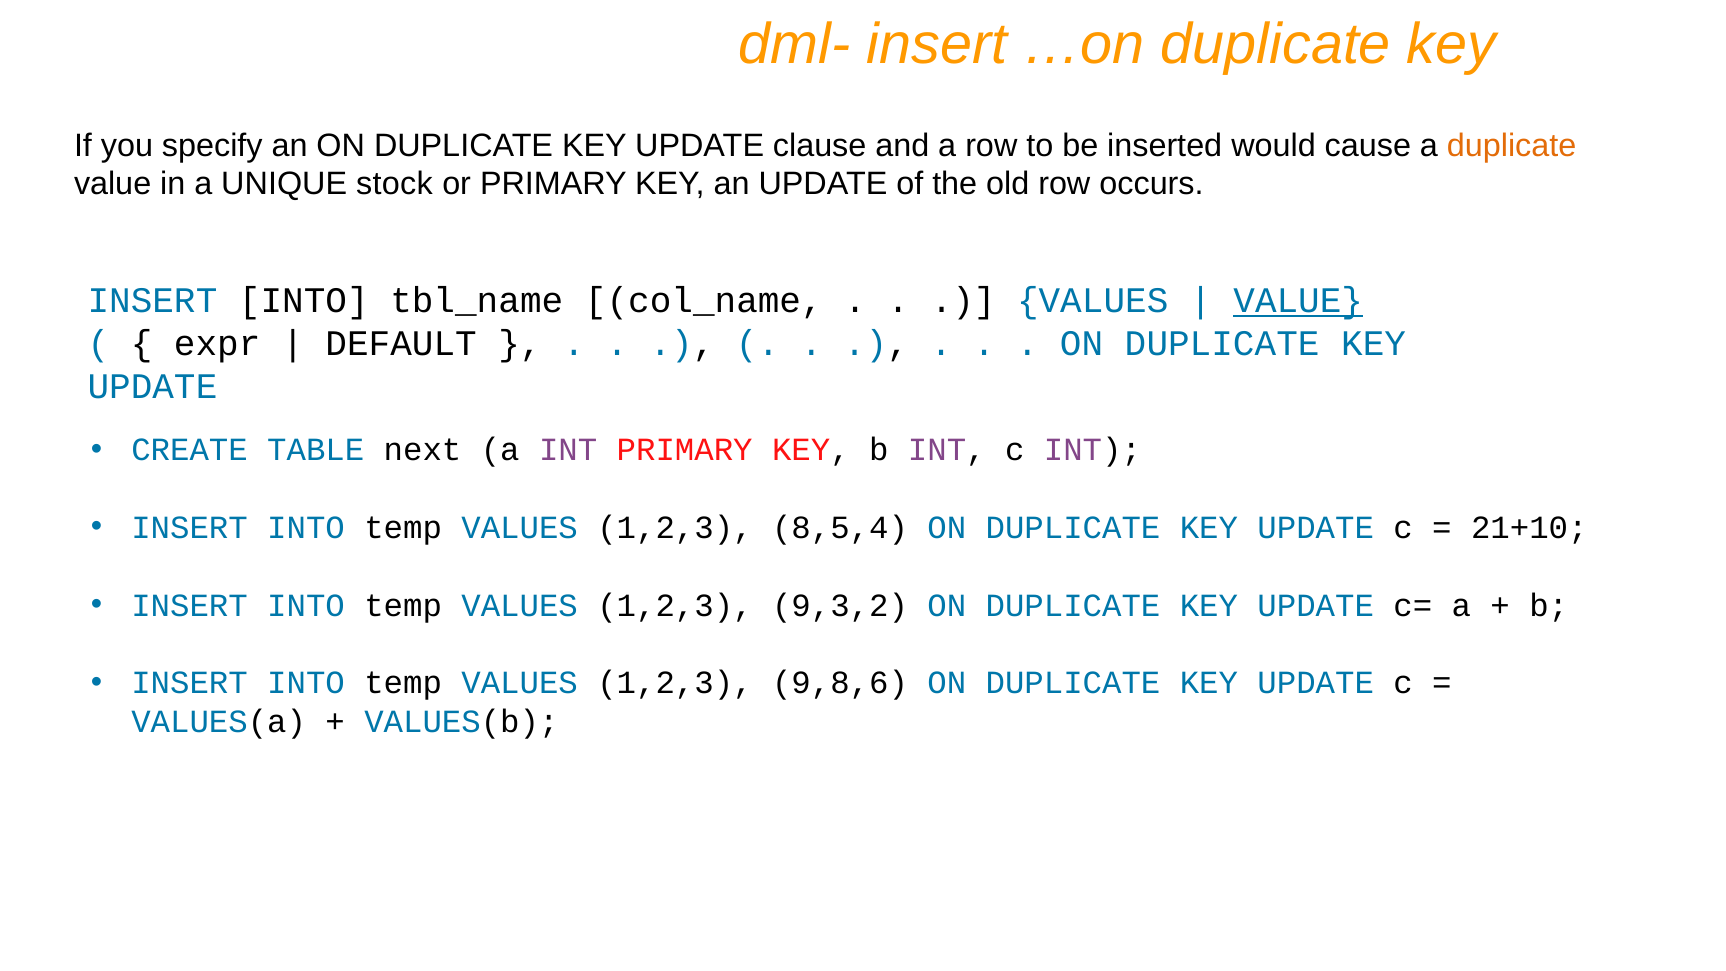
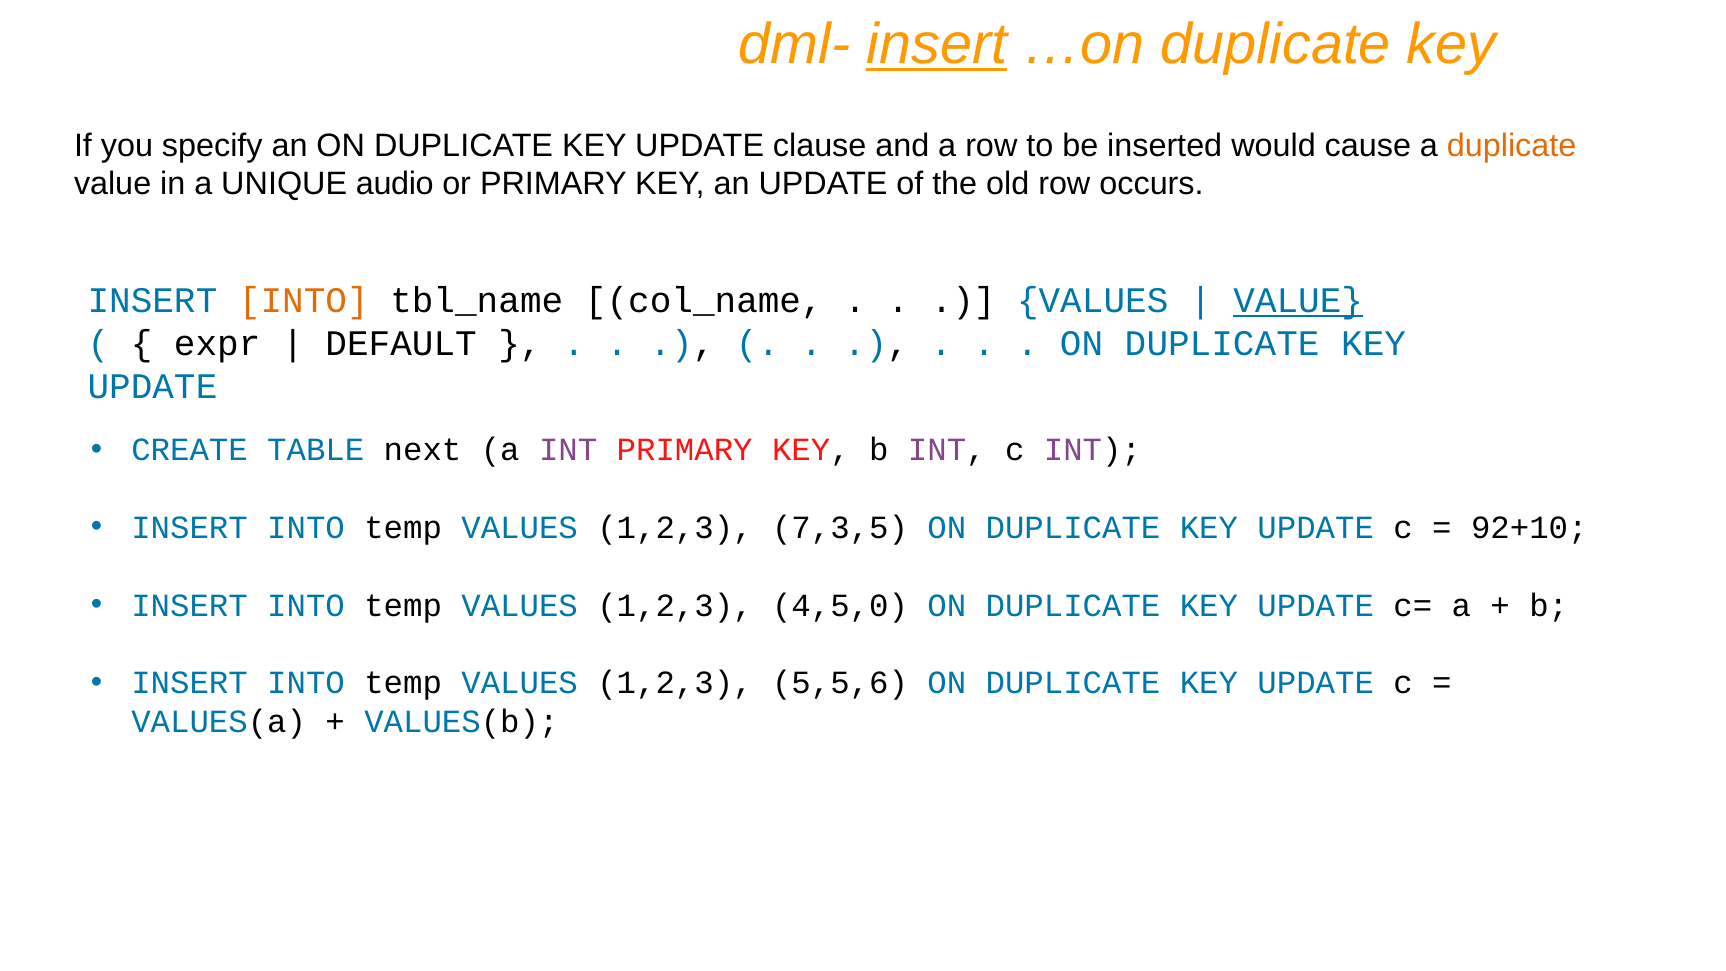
insert underline: none -> present (937, 45)
stock: stock -> audio (395, 184)
INTO colour: black -> orange (304, 300)
8,5,4: 8,5,4 -> 7,3,5 (840, 528)
21+10: 21+10 -> 92+10 (1529, 528)
9,3,2: 9,3,2 -> 4,5,0 (840, 605)
9,8,6: 9,8,6 -> 5,5,6 (840, 683)
